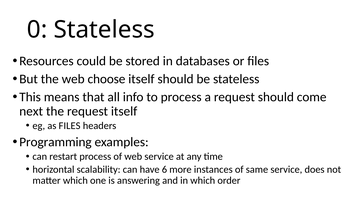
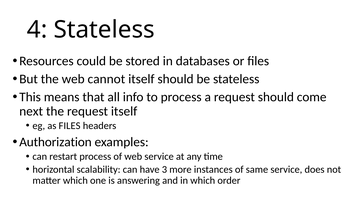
0: 0 -> 4 (37, 30)
choose: choose -> cannot (106, 79)
Programming: Programming -> Authorization (55, 142)
6: 6 -> 3 (164, 170)
